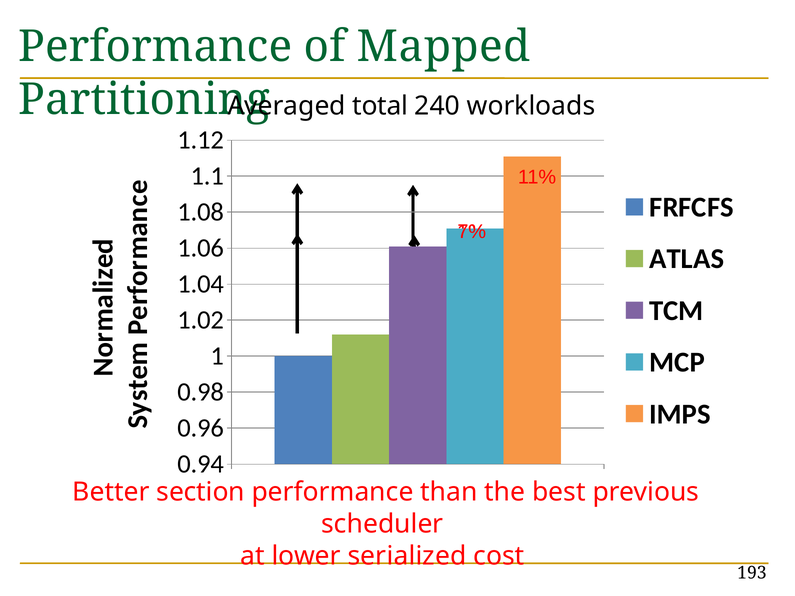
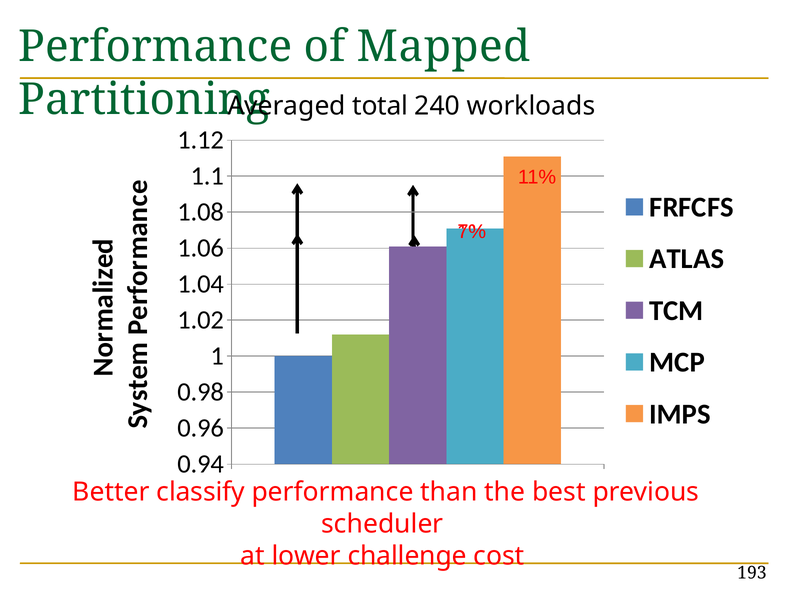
section: section -> classify (201, 492)
serialized: serialized -> challenge (407, 556)
